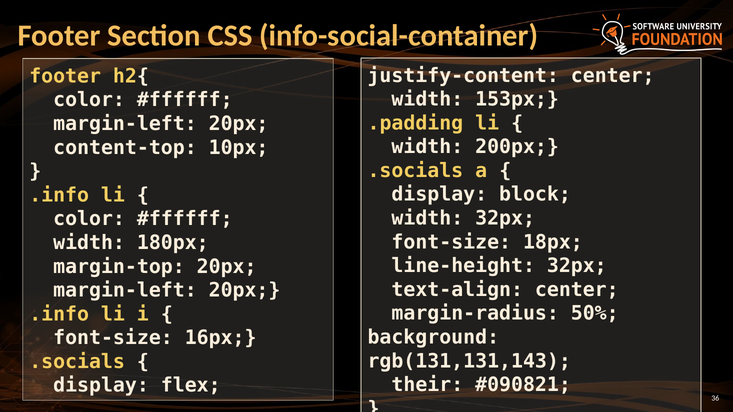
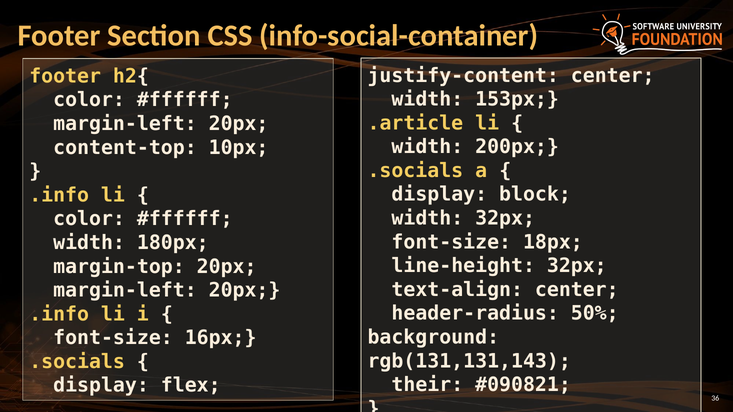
.padding: .padding -> .article (415, 123)
margin-radius: margin-radius -> header-radius (475, 314)
